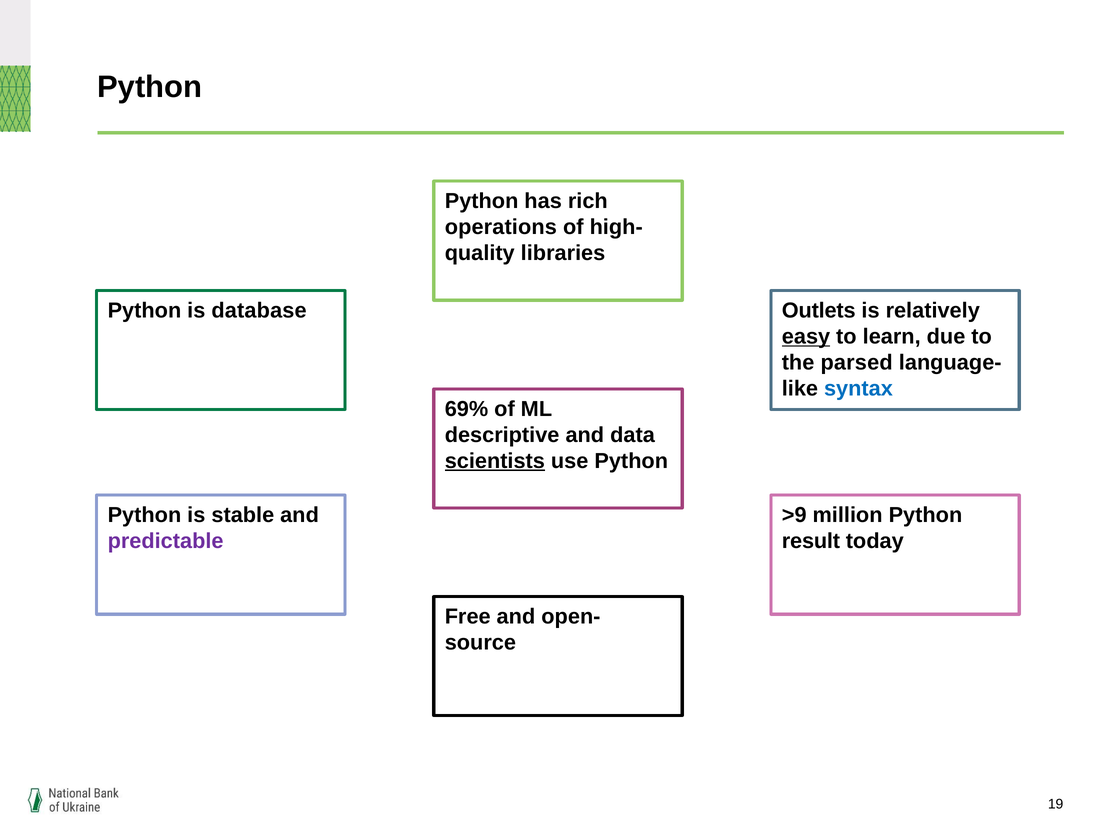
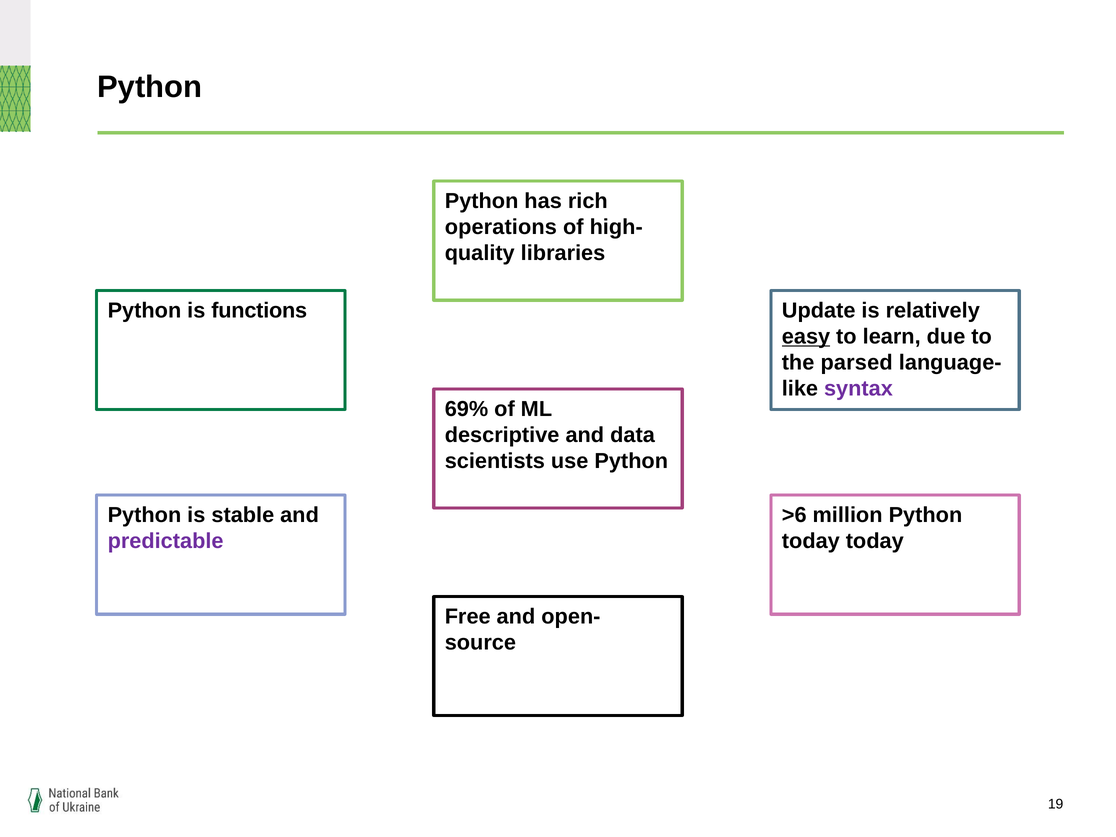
database: database -> functions (259, 311)
Outlets: Outlets -> Update (819, 311)
syntax colour: blue -> purple (858, 389)
scientists underline: present -> none (495, 461)
>9: >9 -> >6 (794, 515)
result: result -> today (811, 541)
